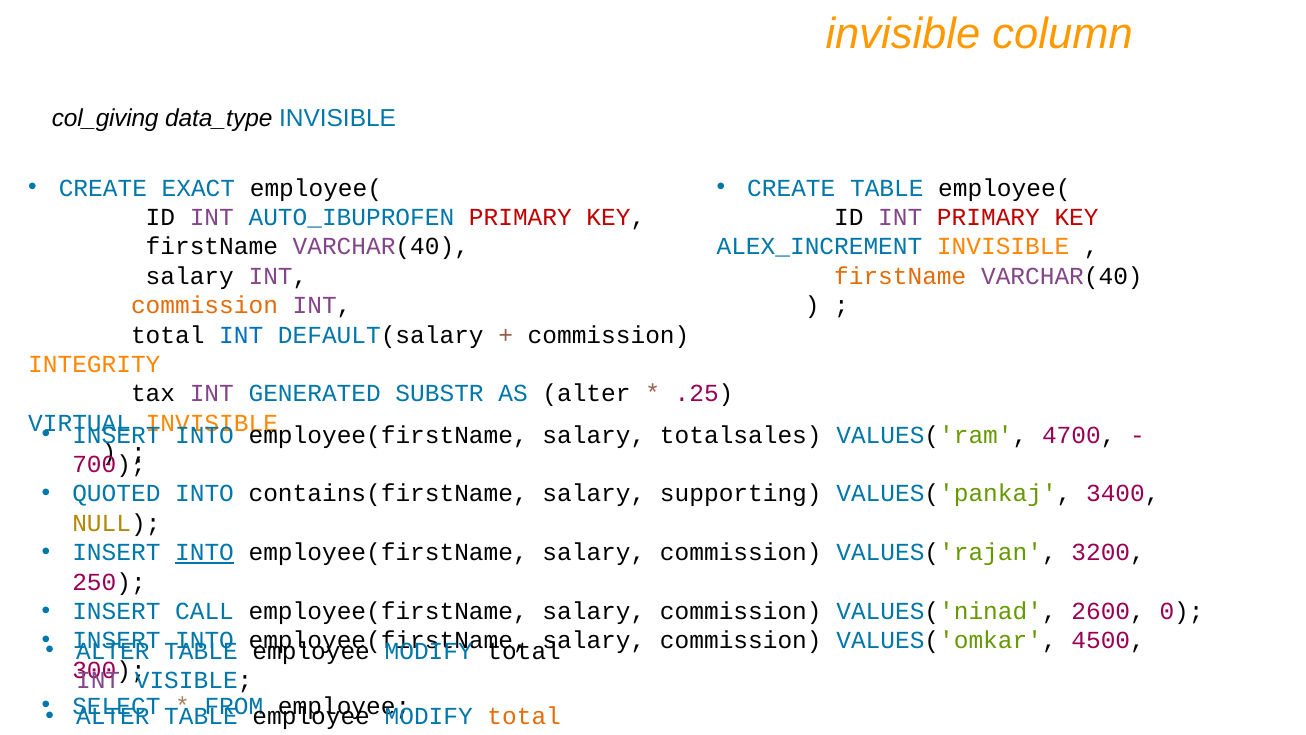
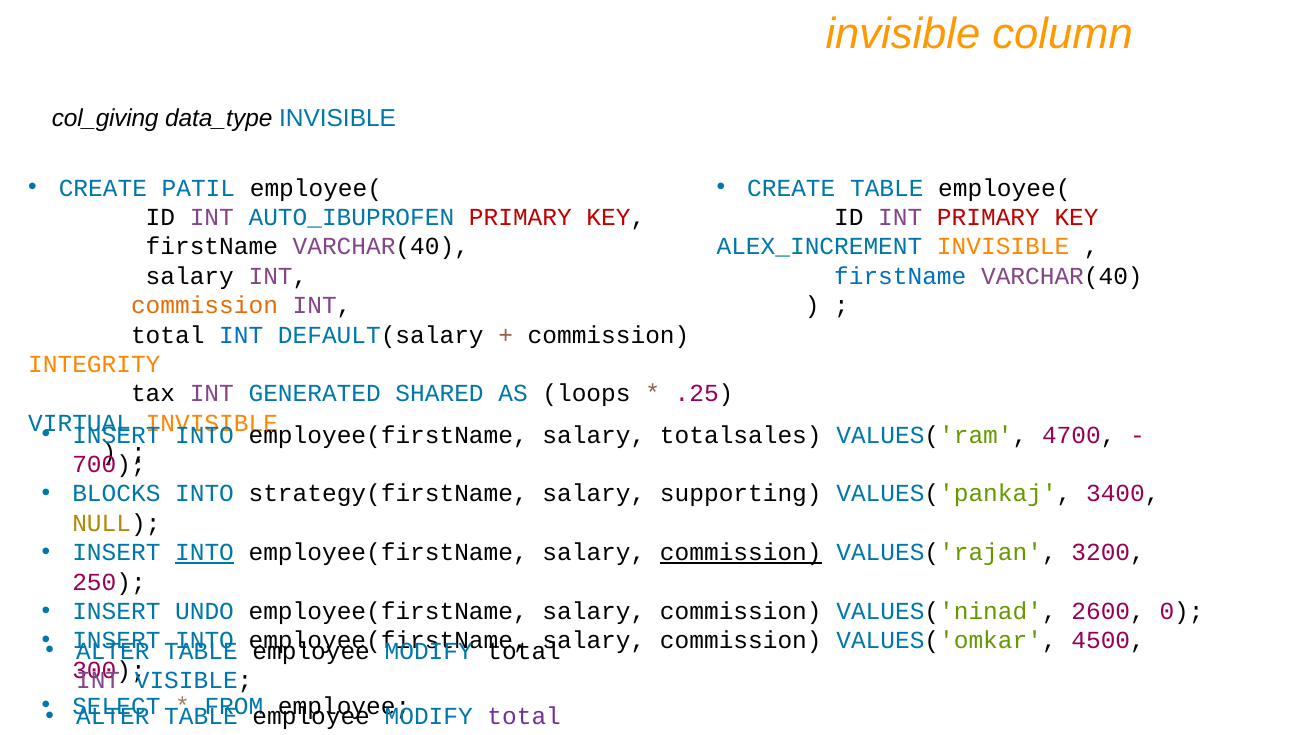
EXACT: EXACT -> PATIL (198, 188)
firstName colour: orange -> blue (900, 276)
SUBSTR: SUBSTR -> SHARED (440, 394)
AS alter: alter -> loops (586, 394)
QUOTED: QUOTED -> BLOCKS (116, 494)
contains(firstName: contains(firstName -> strategy(firstName (388, 494)
commission underline: none -> present (741, 552)
CALL: CALL -> UNDO (205, 611)
total colour: orange -> purple (524, 716)
